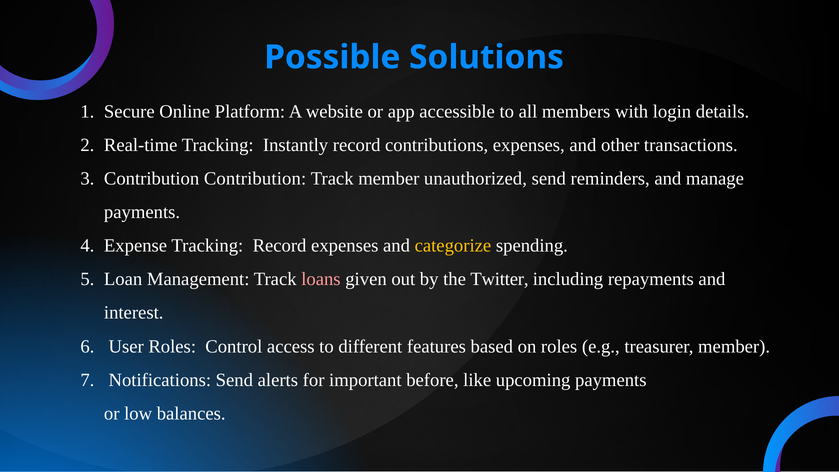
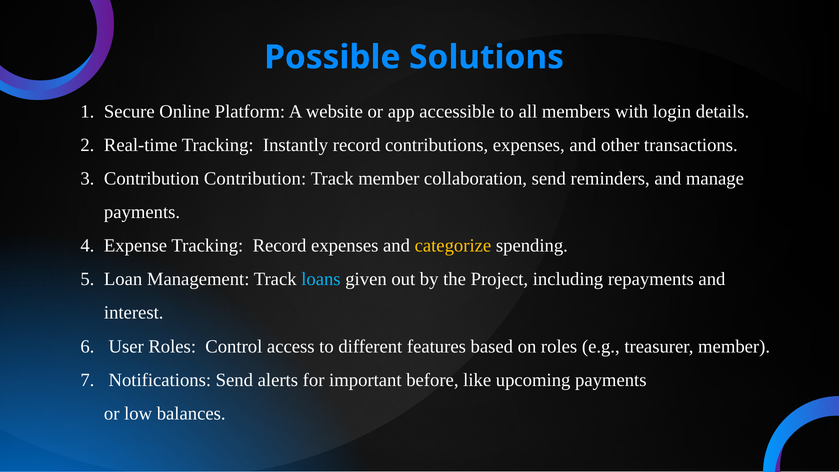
unauthorized: unauthorized -> collaboration (476, 179)
loans colour: pink -> light blue (321, 279)
Twitter: Twitter -> Project (499, 279)
